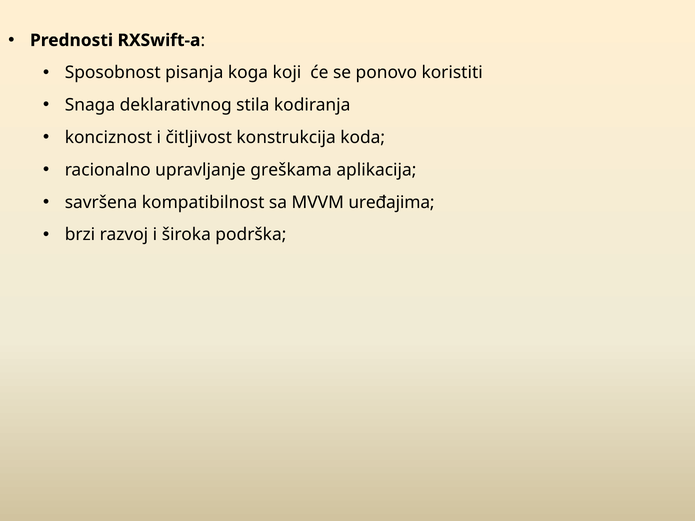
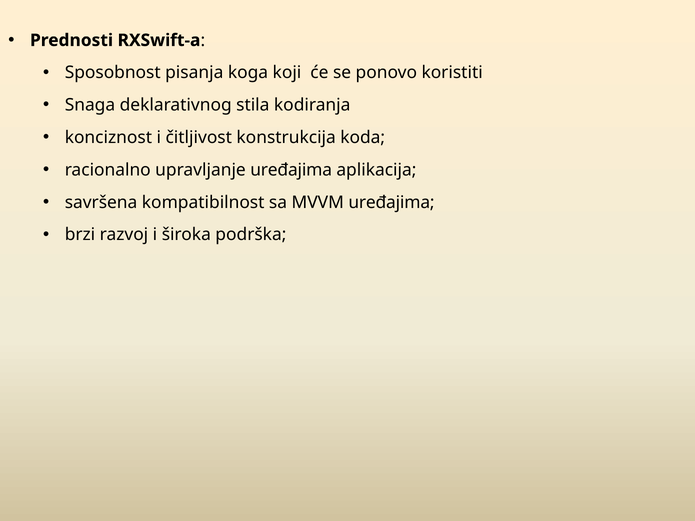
upravljanje greškama: greškama -> uređajima (291, 170)
